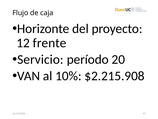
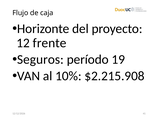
Servicio: Servicio -> Seguros (40, 59)
20: 20 -> 19 (118, 59)
